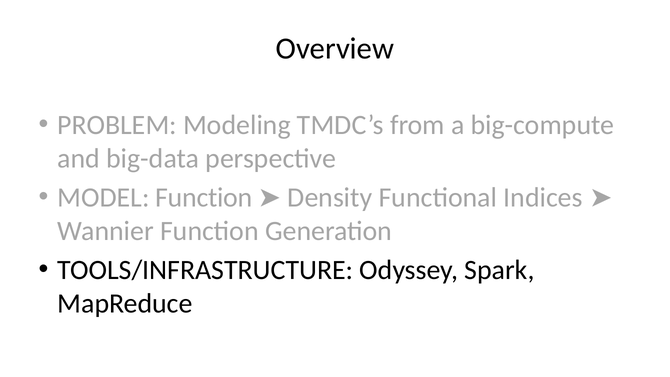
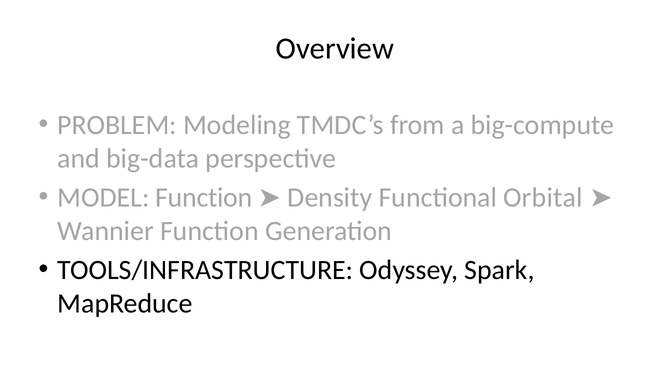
Indices: Indices -> Orbital (543, 197)
